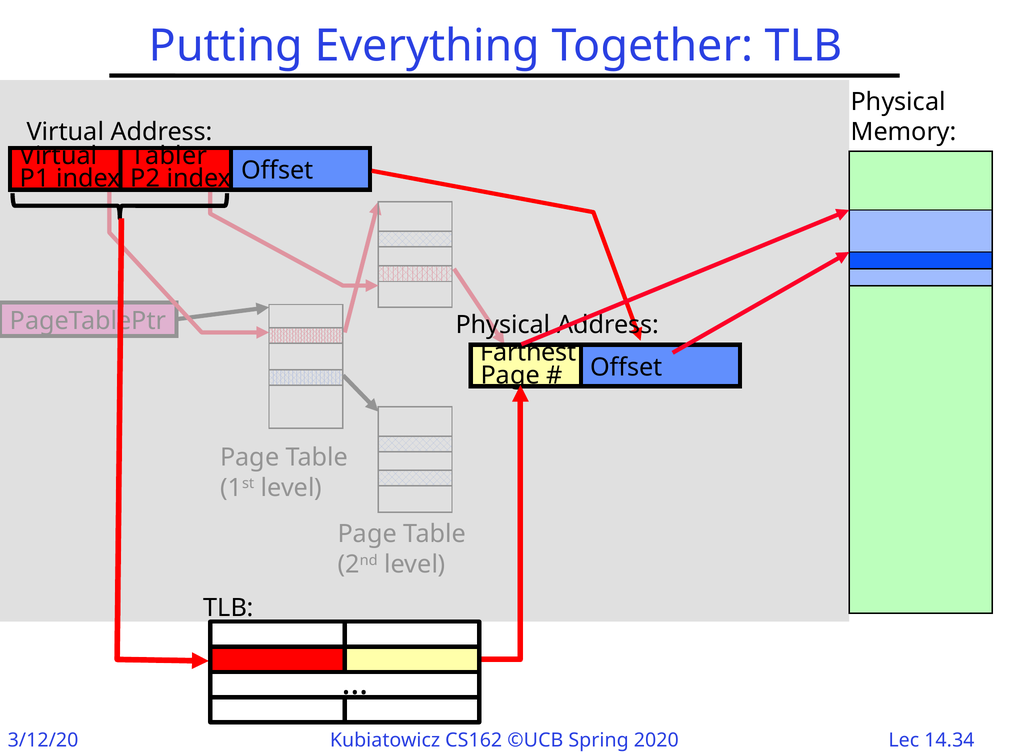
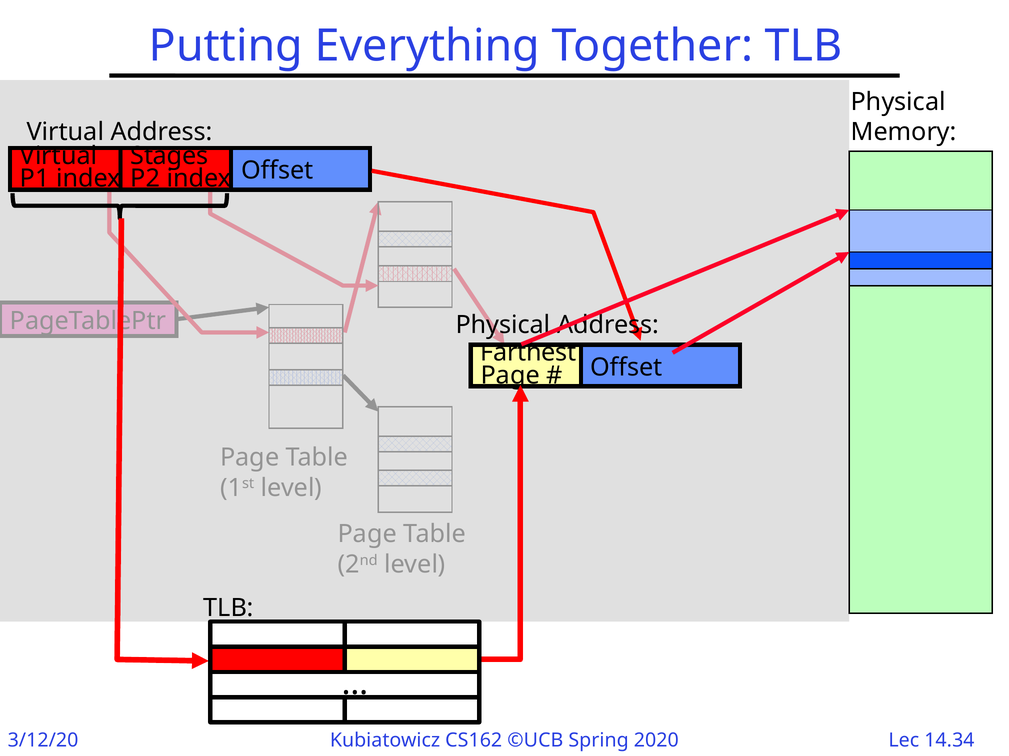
Tabler: Tabler -> Stages (169, 156)
